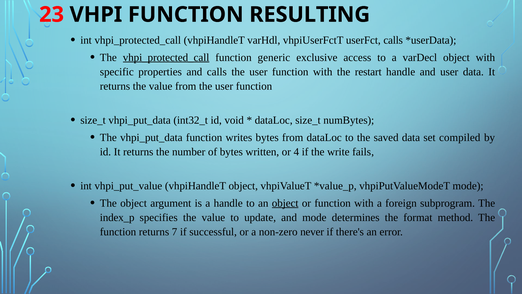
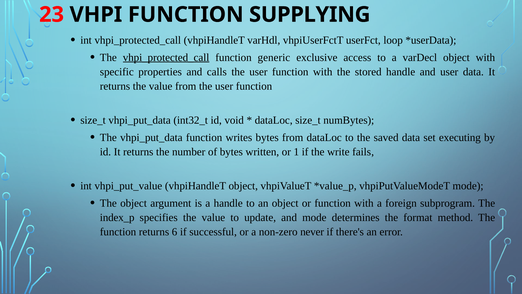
RESULTING: RESULTING -> SUPPLYING (310, 15)
userFct calls: calls -> loop (393, 40)
restart: restart -> stored (368, 72)
compiled: compiled -> executing (460, 137)
4: 4 -> 1 (296, 152)
object underline: present -> none (285, 203)
7: 7 -> 6 (175, 232)
